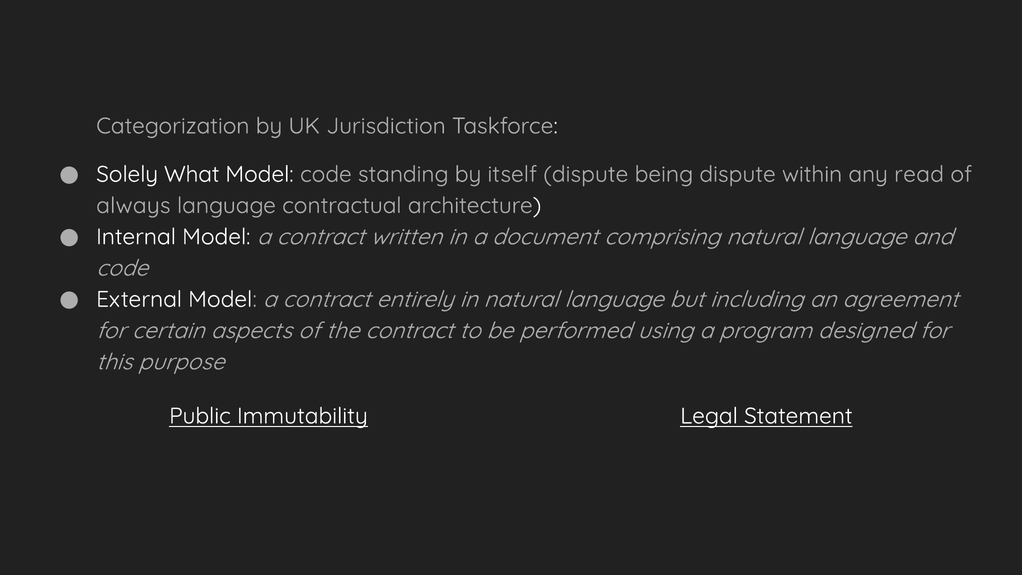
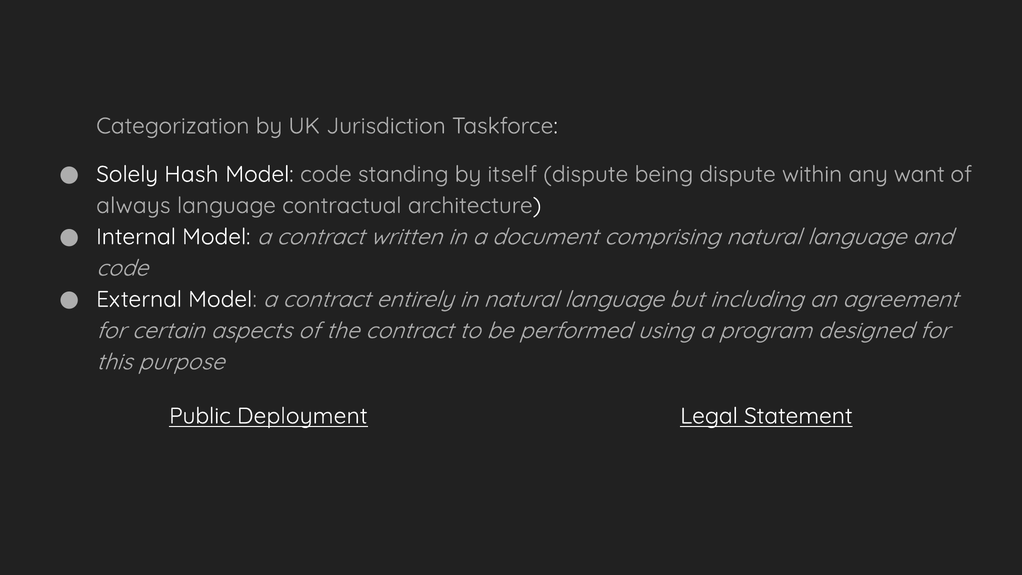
What: What -> Hash (191, 174)
read: read -> want (919, 174)
Immutability: Immutability -> Deployment (302, 416)
